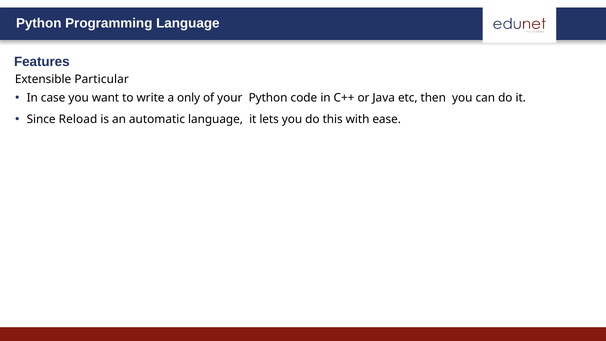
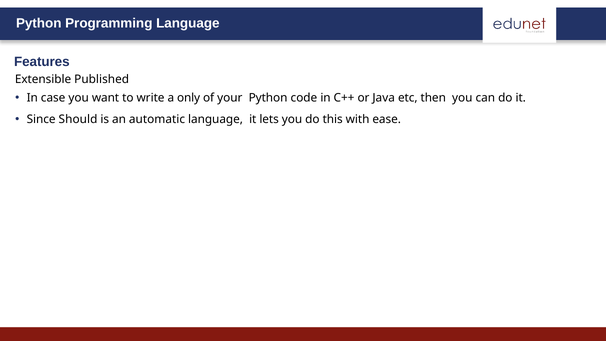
Particular: Particular -> Published (102, 79)
Reload: Reload -> Should (78, 119)
